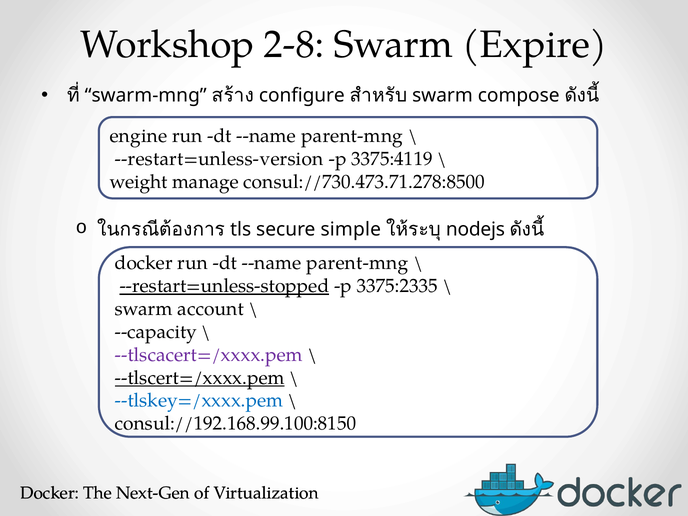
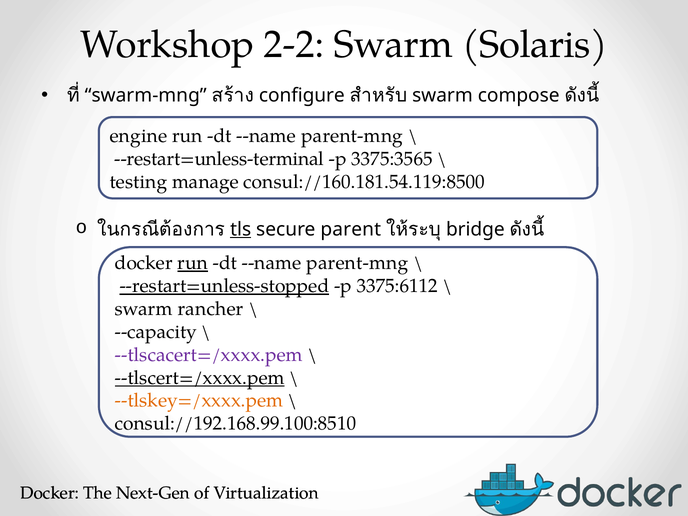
2-8: 2-8 -> 2-2 (294, 45)
Expire: Expire -> Solaris (535, 45)
--restart=unless-version: --restart=unless-version -> --restart=unless-terminal (219, 159)
3375:4119: 3375:4119 -> 3375:3565 (392, 159)
weight: weight -> testing (138, 182)
consul://730.473.71.278:8500: consul://730.473.71.278:8500 -> consul://160.181.54.119:8500 (364, 182)
tls underline: none -> present (241, 229)
simple: simple -> parent (351, 229)
nodejs: nodejs -> bridge (475, 229)
run underline: none -> present (193, 263)
3375:2335: 3375:2335 -> 3375:6112 (397, 286)
account: account -> rancher (211, 309)
--tlskey=/xxxx.pem colour: blue -> orange (199, 401)
consul://192.168.99.100:8150: consul://192.168.99.100:8150 -> consul://192.168.99.100:8510 (236, 424)
